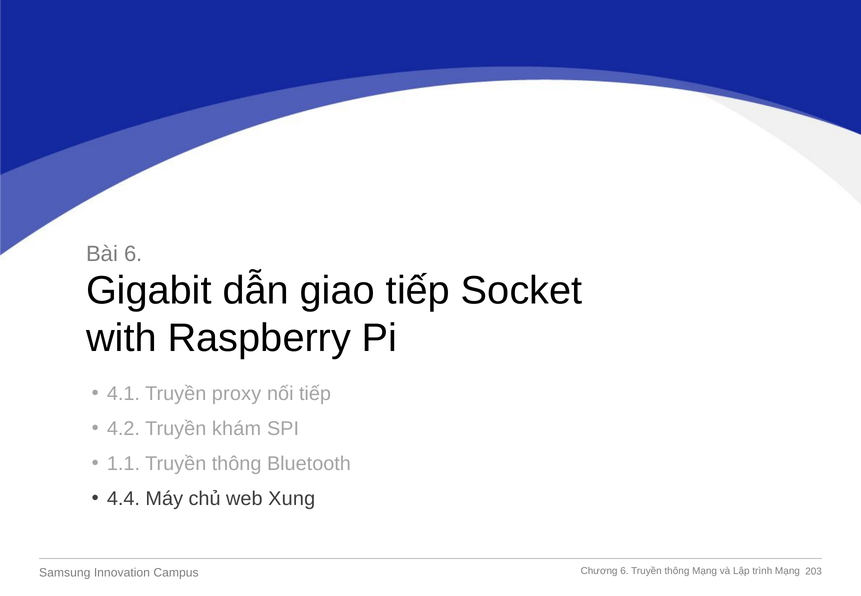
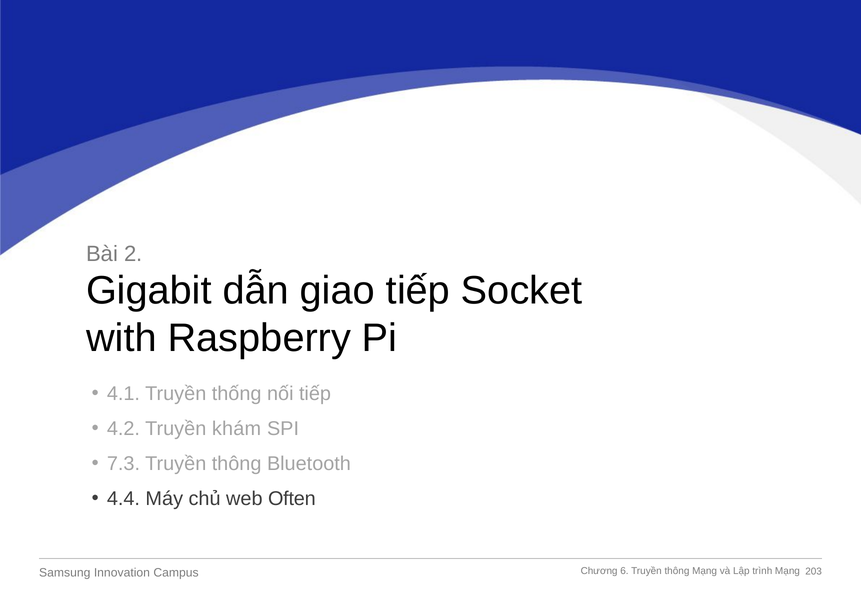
Bài 6: 6 -> 2 (133, 254)
proxy: proxy -> thống (237, 394)
1.1: 1.1 -> 7.3 (123, 464)
Xung: Xung -> Often (292, 499)
